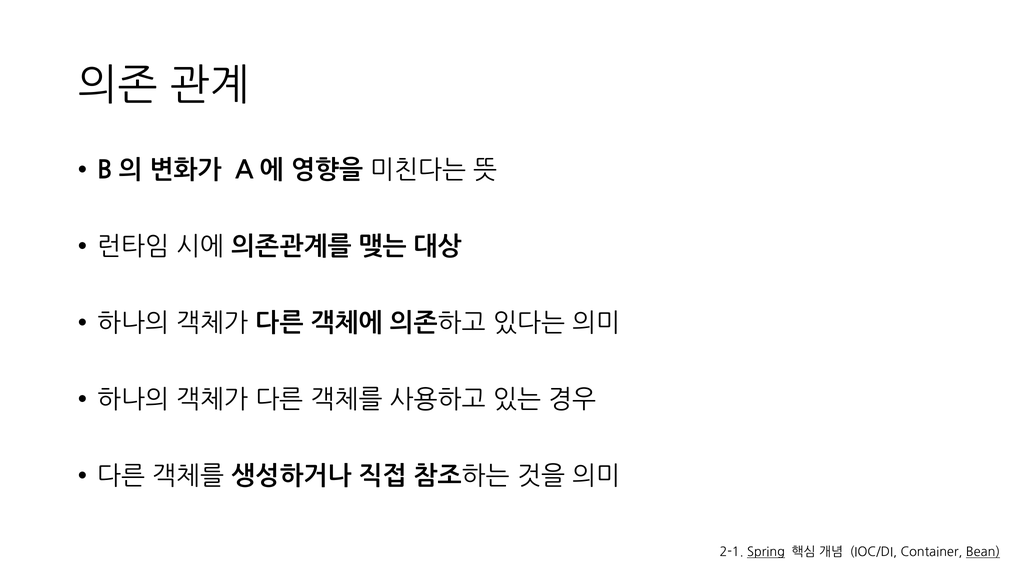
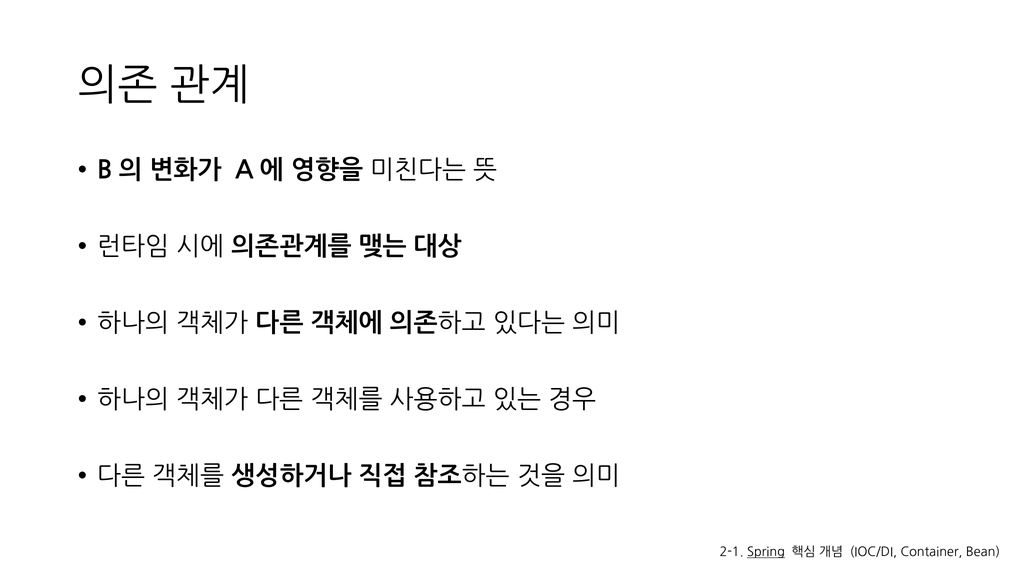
Bean underline: present -> none (983, 552)
